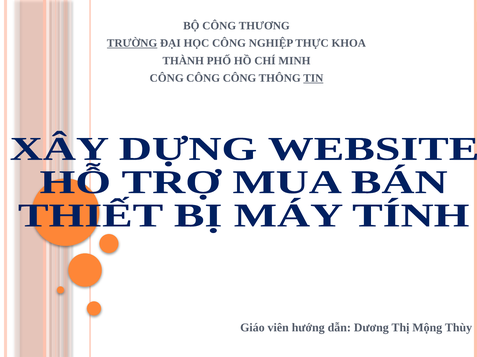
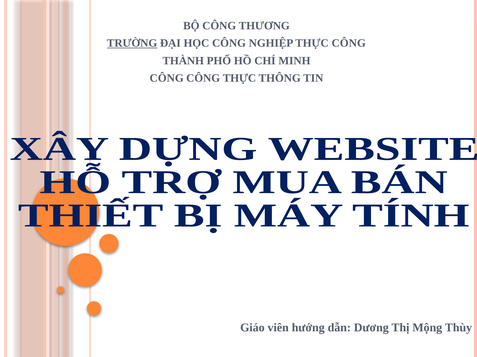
THỰC KHOA: KHOA -> CÔNG (349, 43)
CÔNG: CÔNG -> THỰC (239, 78)
TIN underline: present -> none (313, 78)
